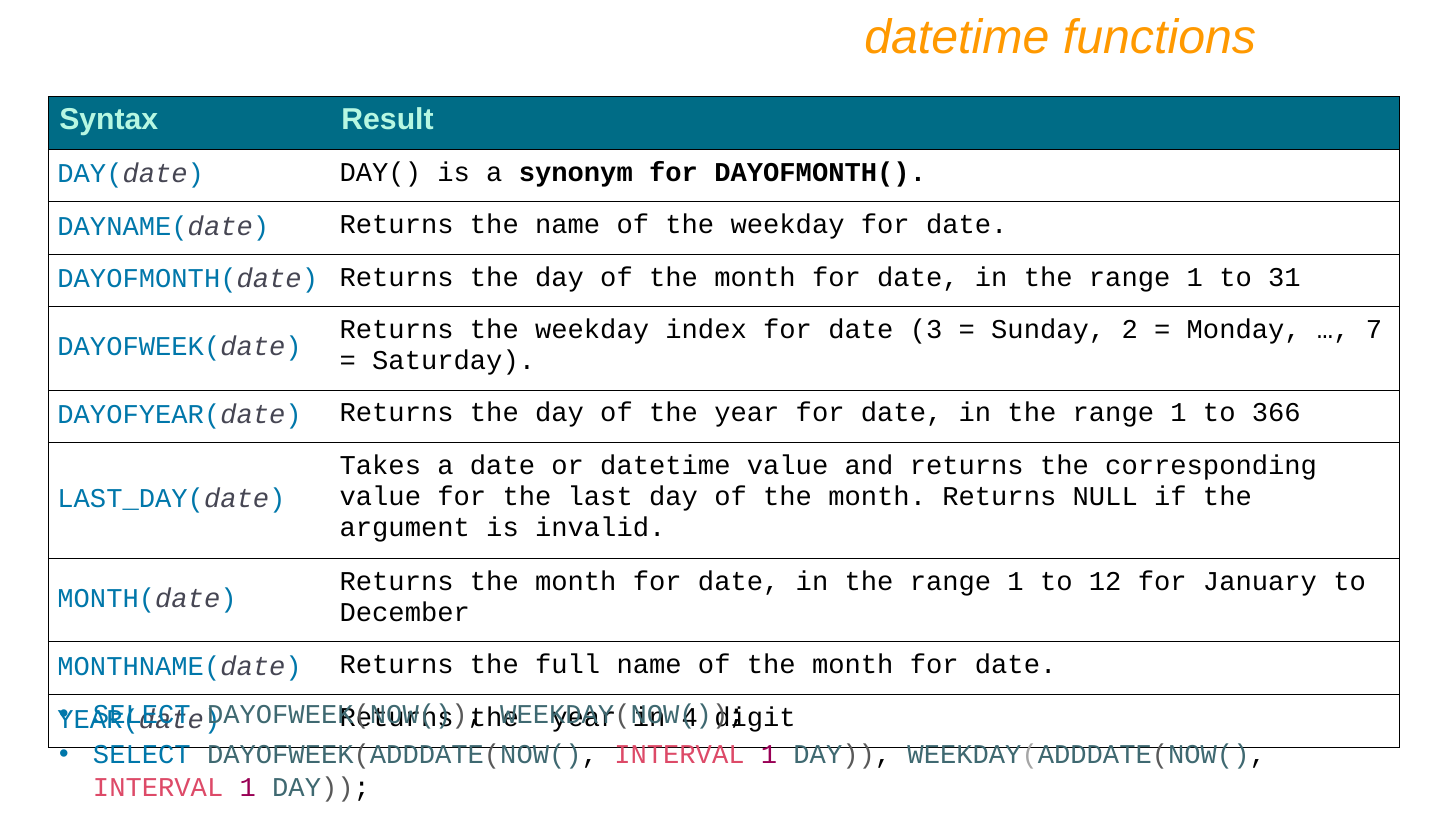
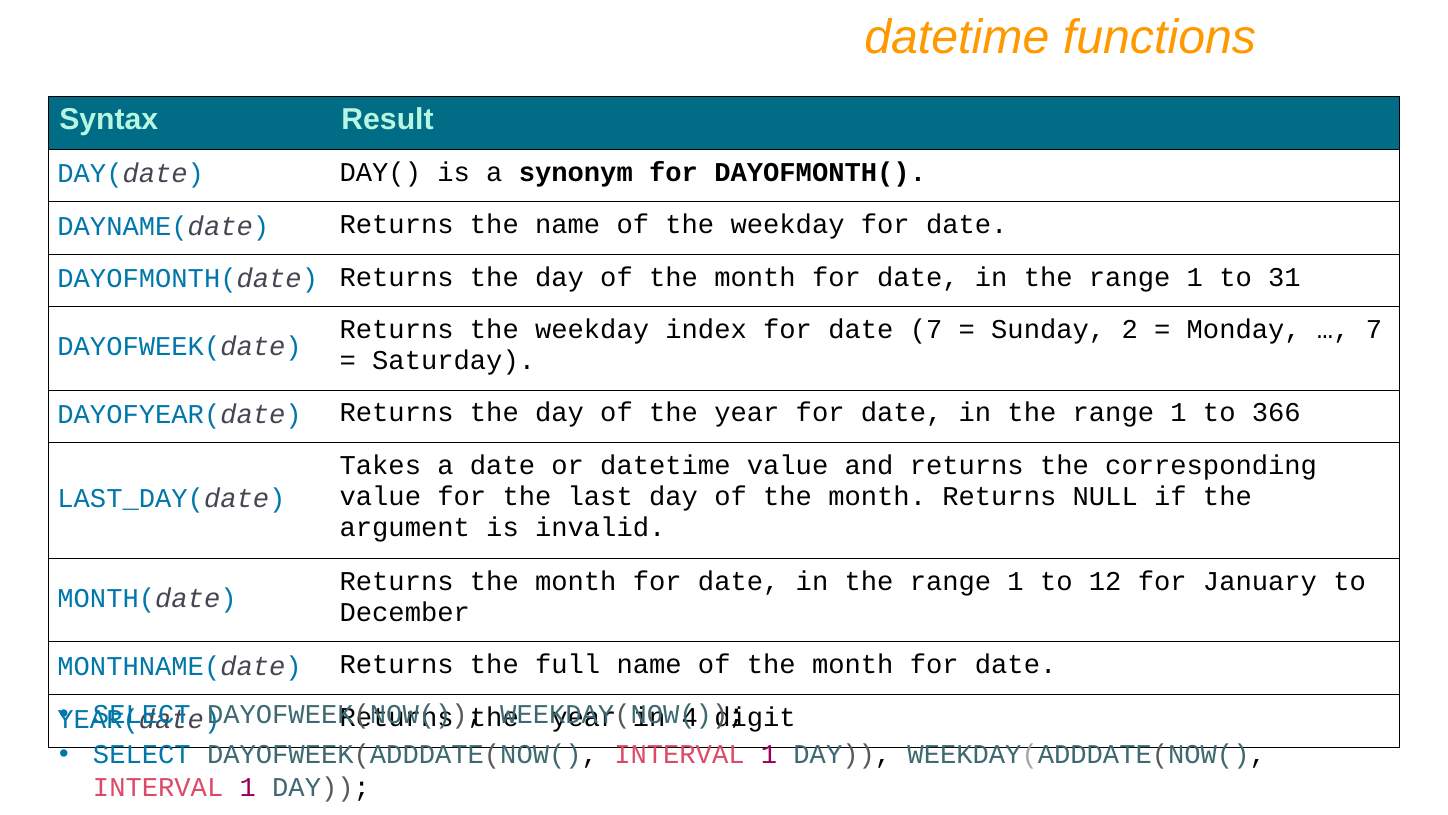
date 3: 3 -> 7 (926, 329)
